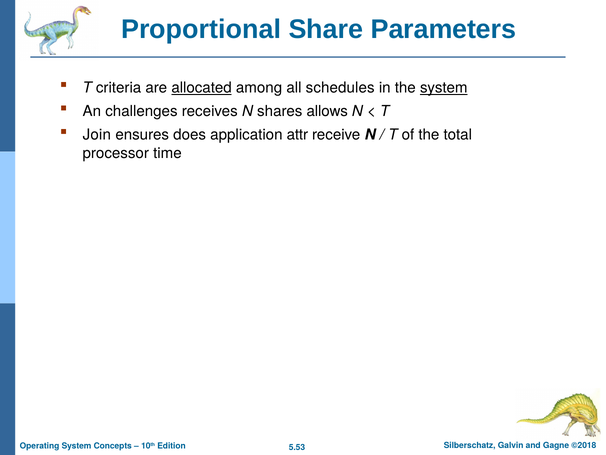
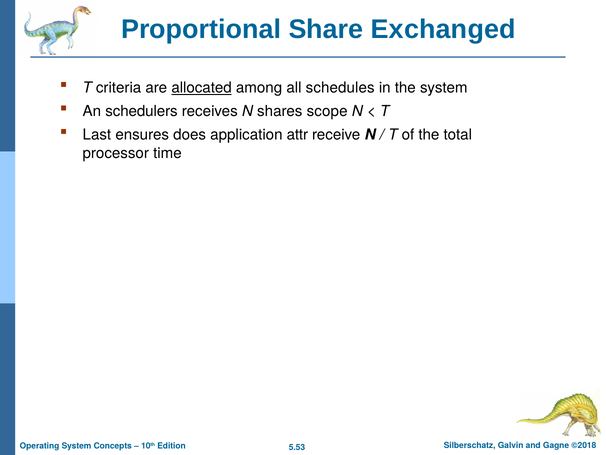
Parameters: Parameters -> Exchanged (443, 29)
system underline: present -> none (444, 88)
challenges: challenges -> schedulers (141, 111)
allows: allows -> scope (327, 111)
Join: Join -> Last (97, 135)
